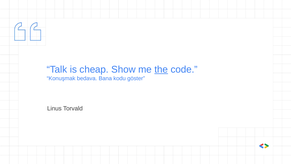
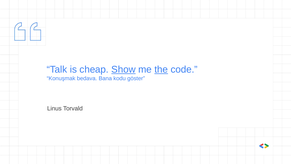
Show underline: none -> present (124, 69)
